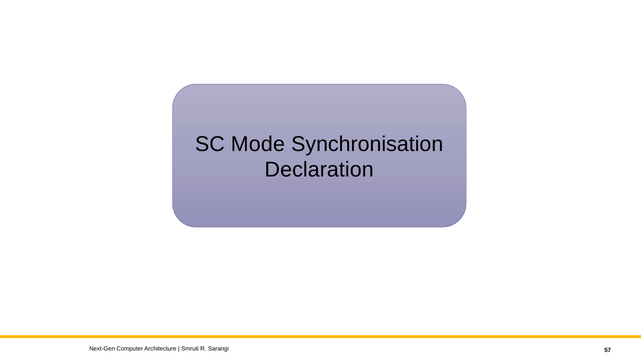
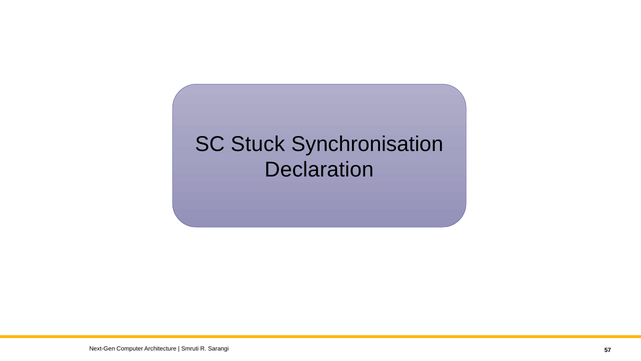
Mode: Mode -> Stuck (258, 144)
